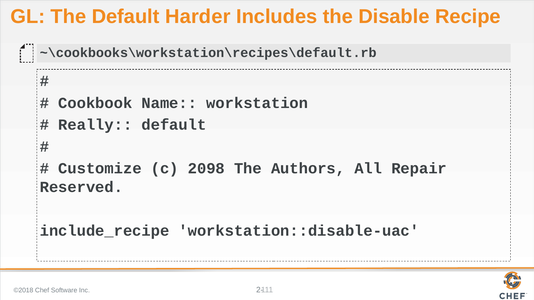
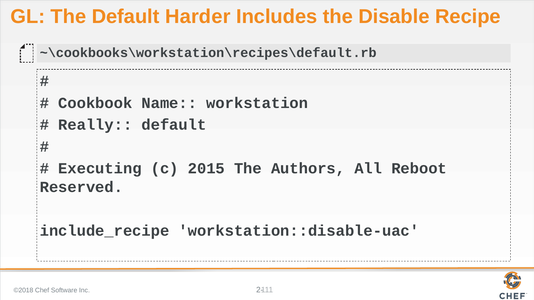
Customize: Customize -> Executing (100, 169)
2098: 2098 -> 2015 (206, 169)
Repair: Repair -> Reboot (419, 169)
